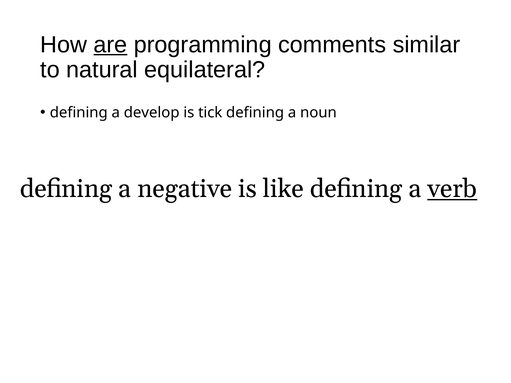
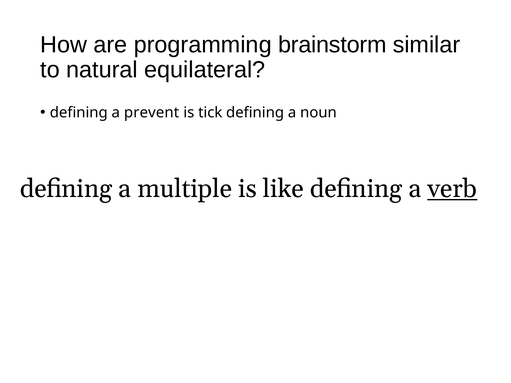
are underline: present -> none (110, 45)
comments: comments -> brainstorm (332, 45)
develop: develop -> prevent (152, 113)
negative: negative -> multiple (185, 189)
